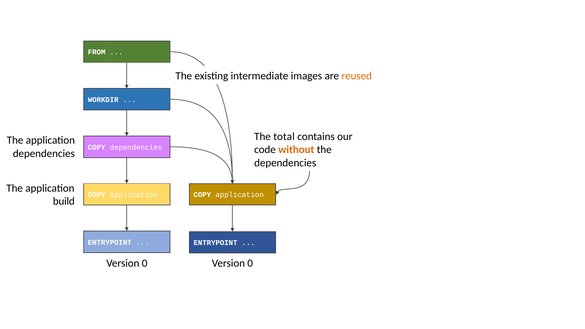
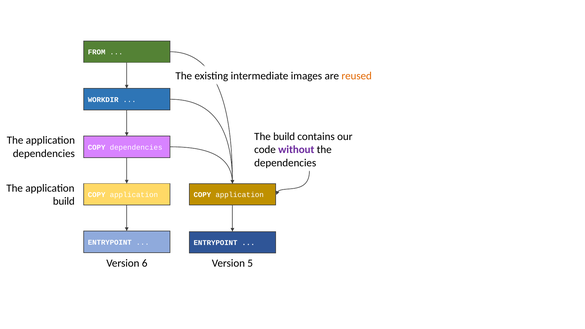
The total: total -> build (284, 137)
without colour: orange -> purple (296, 150)
0: 0 -> 6 (145, 263)
0: 0 -> 5 (250, 263)
